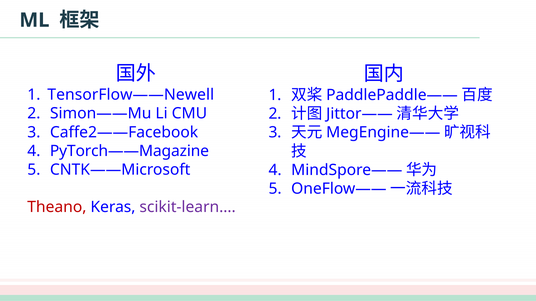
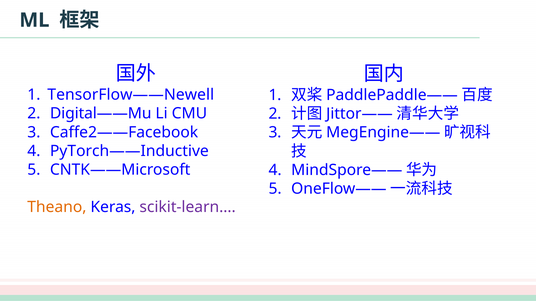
Simon——Mu: Simon——Mu -> Digital——Mu (101, 114)
PyTorch——Magazine: PyTorch——Magazine -> PyTorch——Inductive (129, 151)
Theano colour: red -> orange (57, 208)
